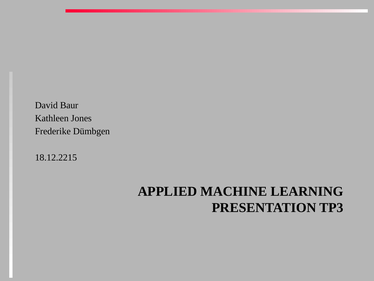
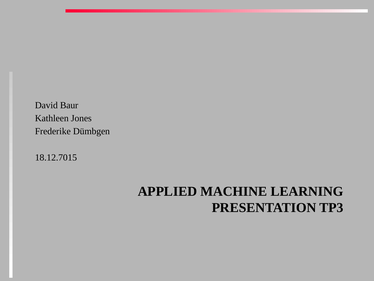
18.12.2215: 18.12.2215 -> 18.12.7015 (56, 157)
